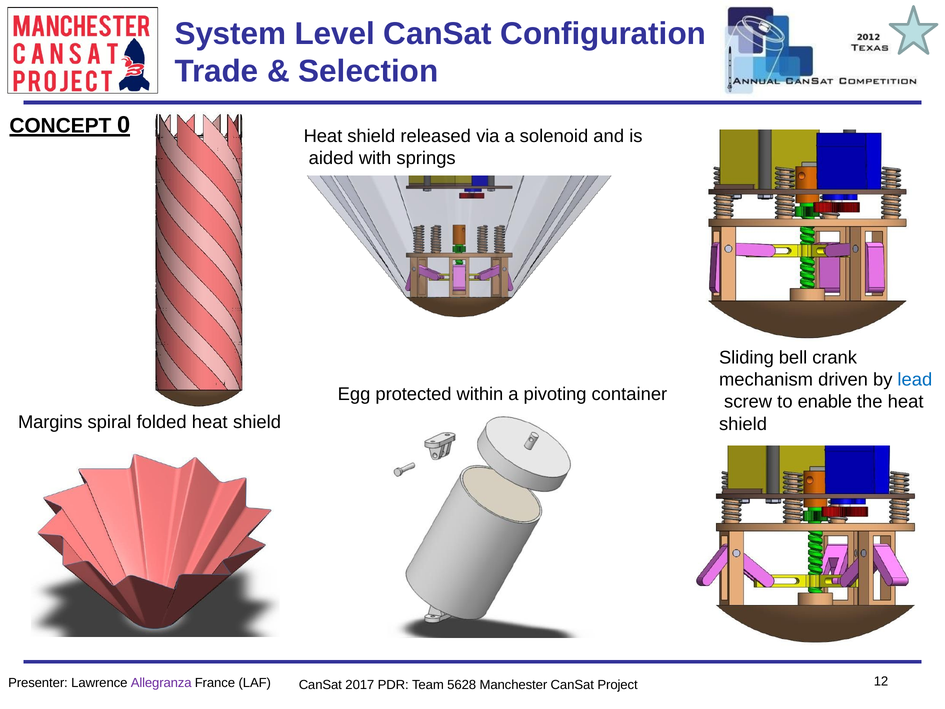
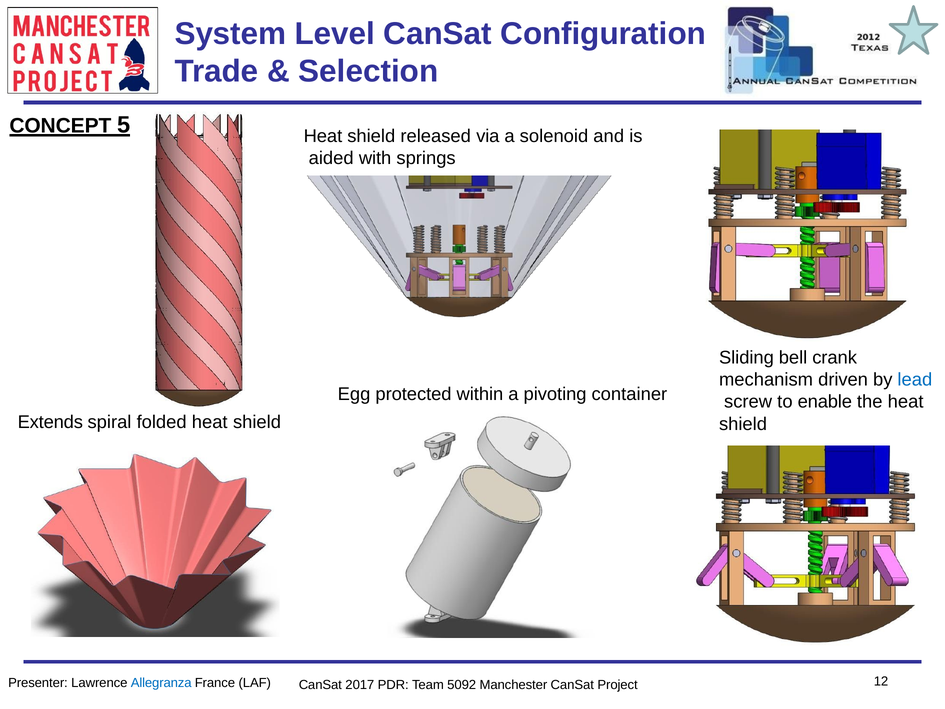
0: 0 -> 5 (124, 125)
Margins: Margins -> Extends (50, 422)
Allegranza colour: purple -> blue (161, 683)
5628: 5628 -> 5092 (462, 685)
